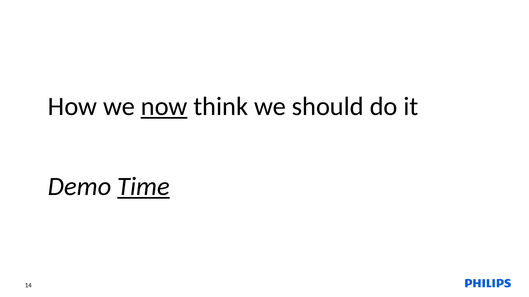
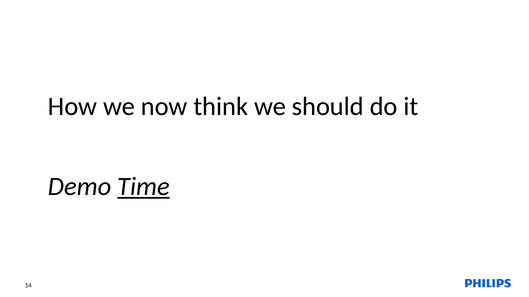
now underline: present -> none (164, 107)
